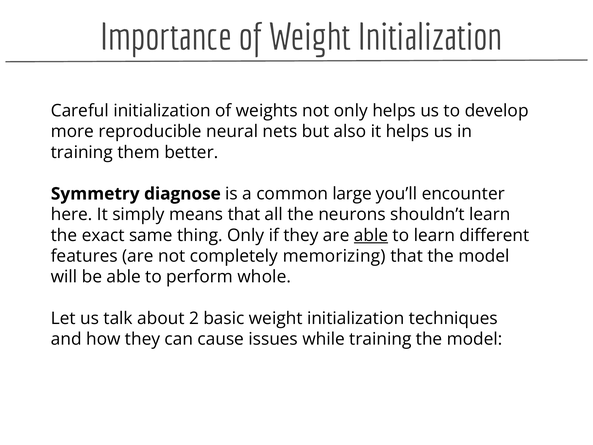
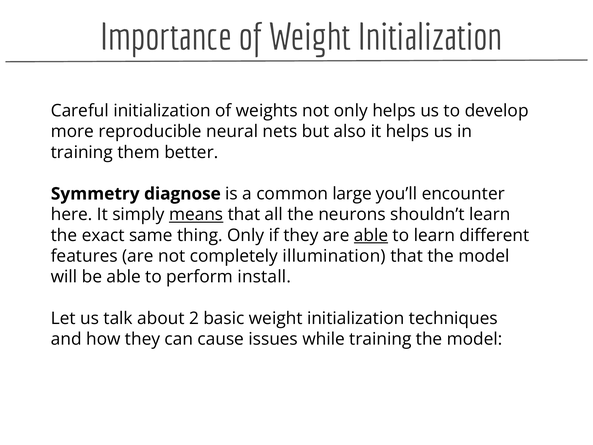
means underline: none -> present (196, 214)
memorizing: memorizing -> illumination (334, 256)
whole: whole -> install (264, 277)
